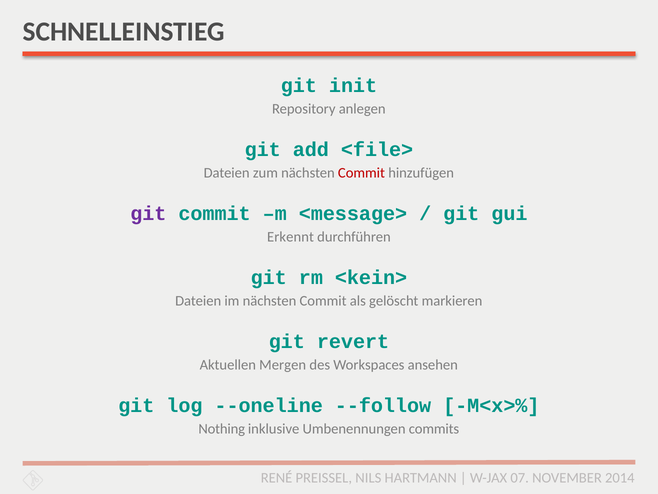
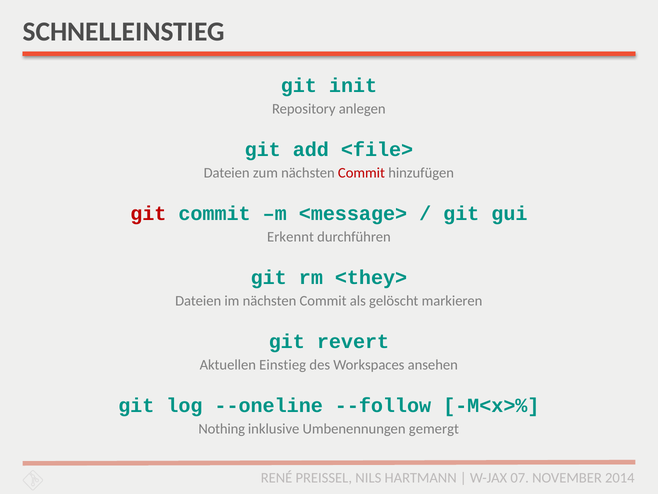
git colour: purple -> red (148, 213)
<kein>: <kein> -> <they> (371, 277)
Mergen: Mergen -> Einstieg (283, 365)
commits: commits -> gemergt (434, 429)
